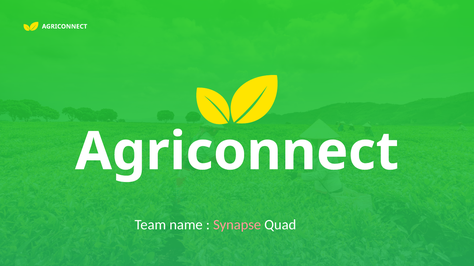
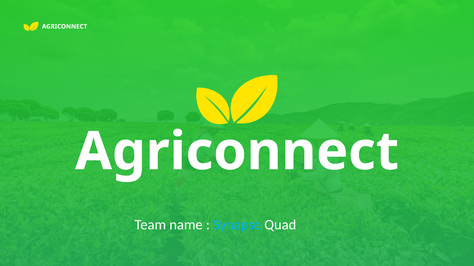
Synapse colour: pink -> light blue (237, 225)
